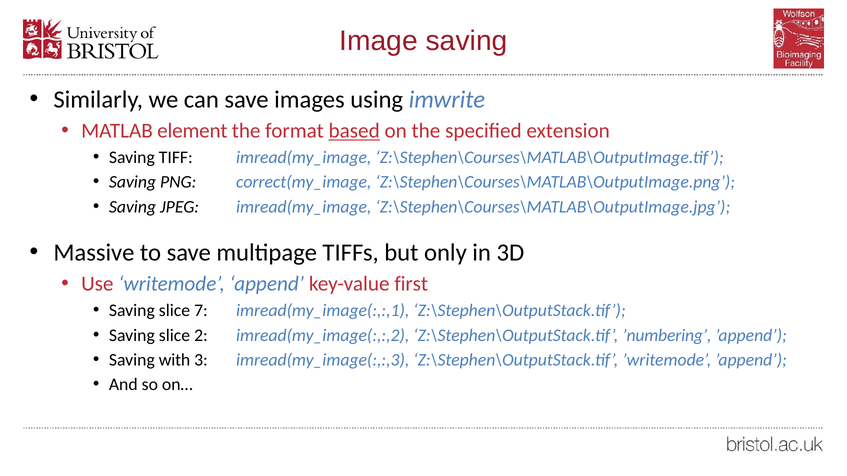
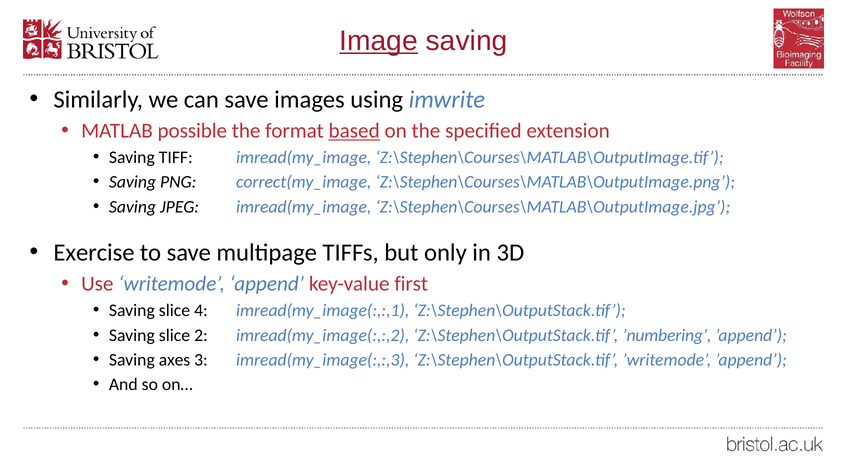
Image underline: none -> present (379, 41)
element: element -> possible (192, 131)
Massive: Massive -> Exercise (94, 253)
7: 7 -> 4 (201, 311)
with: with -> axes (175, 360)
